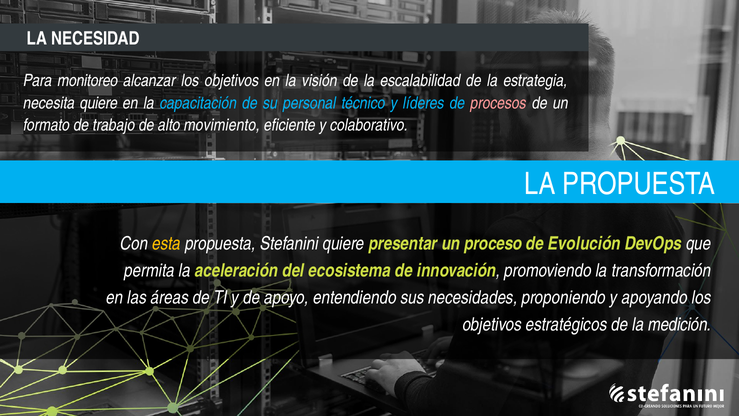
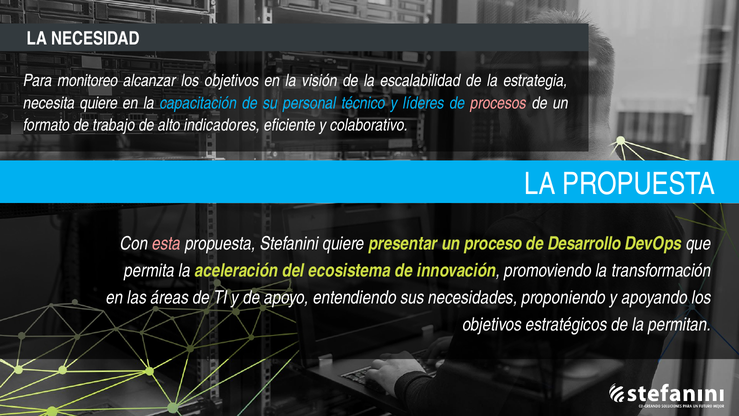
movimiento: movimiento -> indicadores (222, 125)
esta colour: yellow -> pink (167, 243)
Evolución: Evolución -> Desarrollo (584, 243)
medición: medición -> permitan (680, 324)
